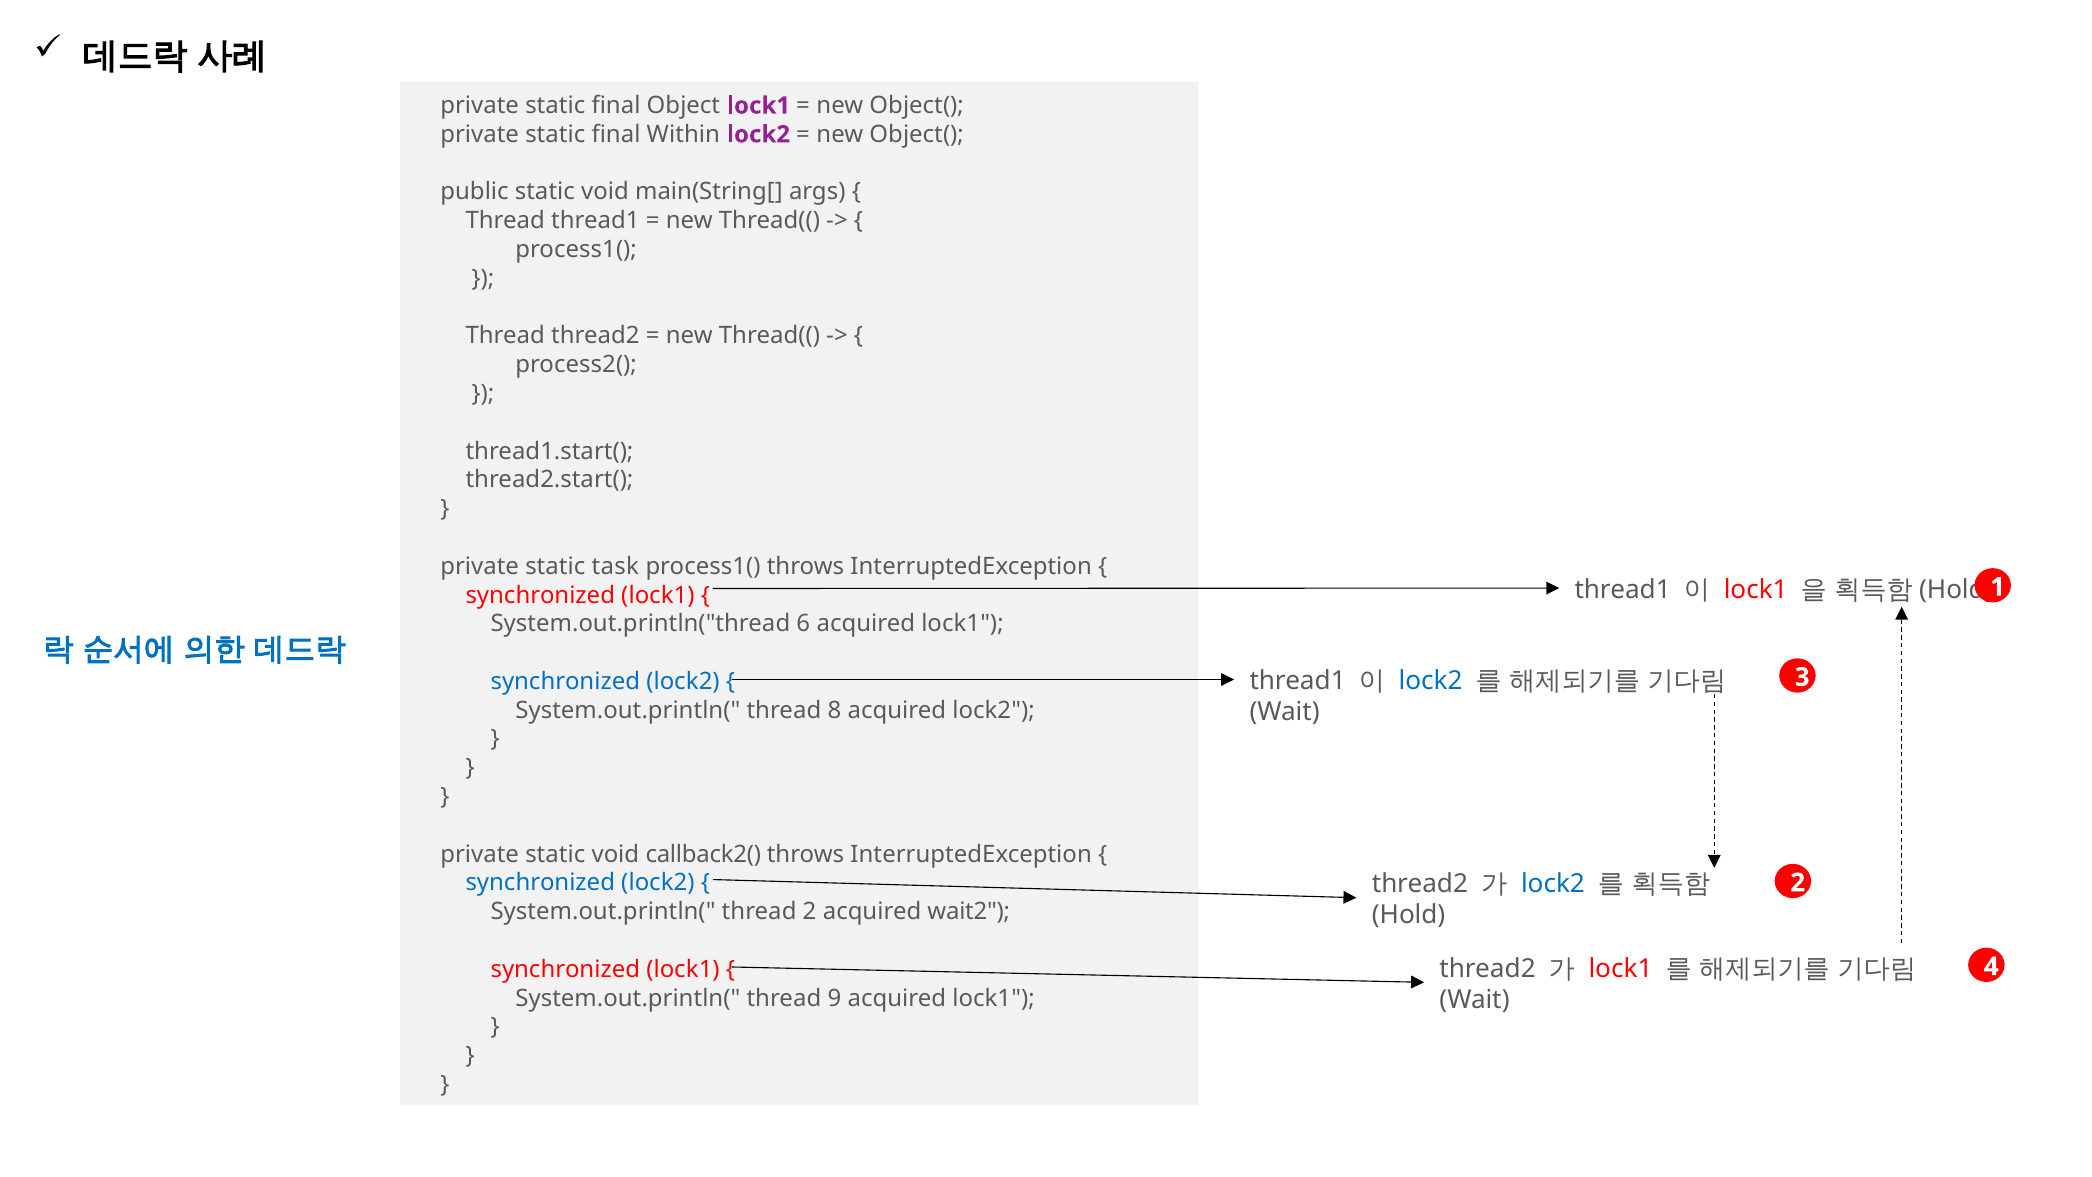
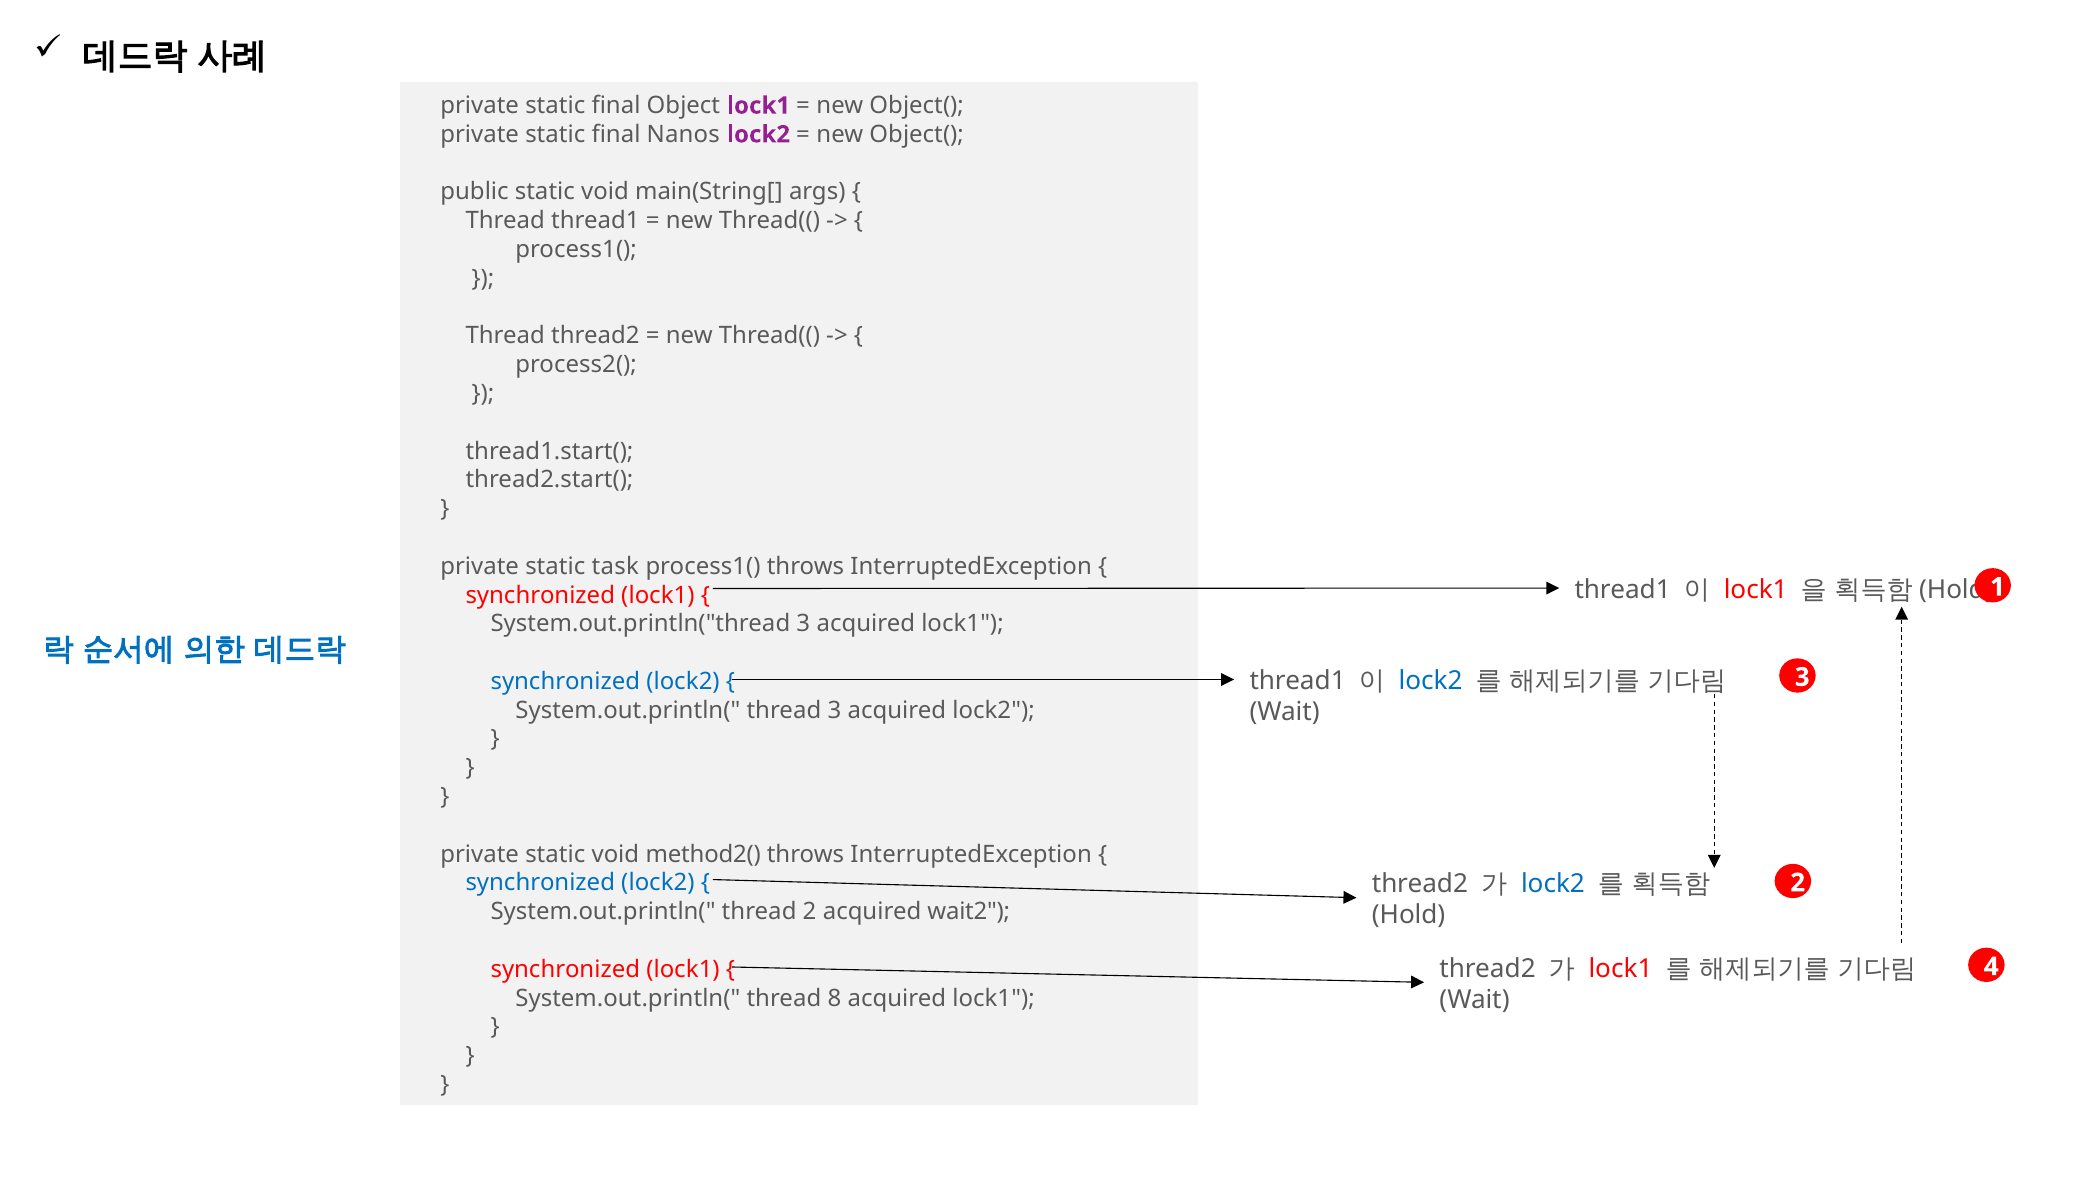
Within: Within -> Nanos (683, 134)
System.out.println("thread 6: 6 -> 3 (803, 624)
thread 8: 8 -> 3 (834, 710)
callback2(: callback2( -> method2( (703, 854)
9: 9 -> 8 (834, 998)
